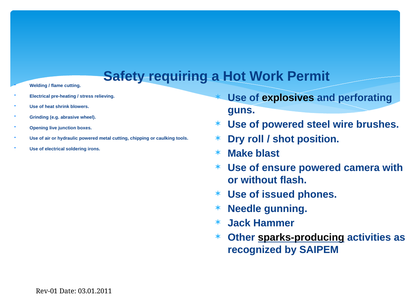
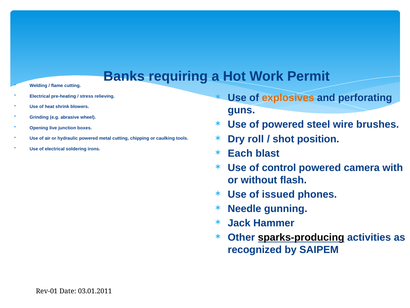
Safety: Safety -> Banks (124, 76)
explosives colour: black -> orange (288, 98)
Make: Make -> Each (240, 153)
ensure: ensure -> control (279, 167)
